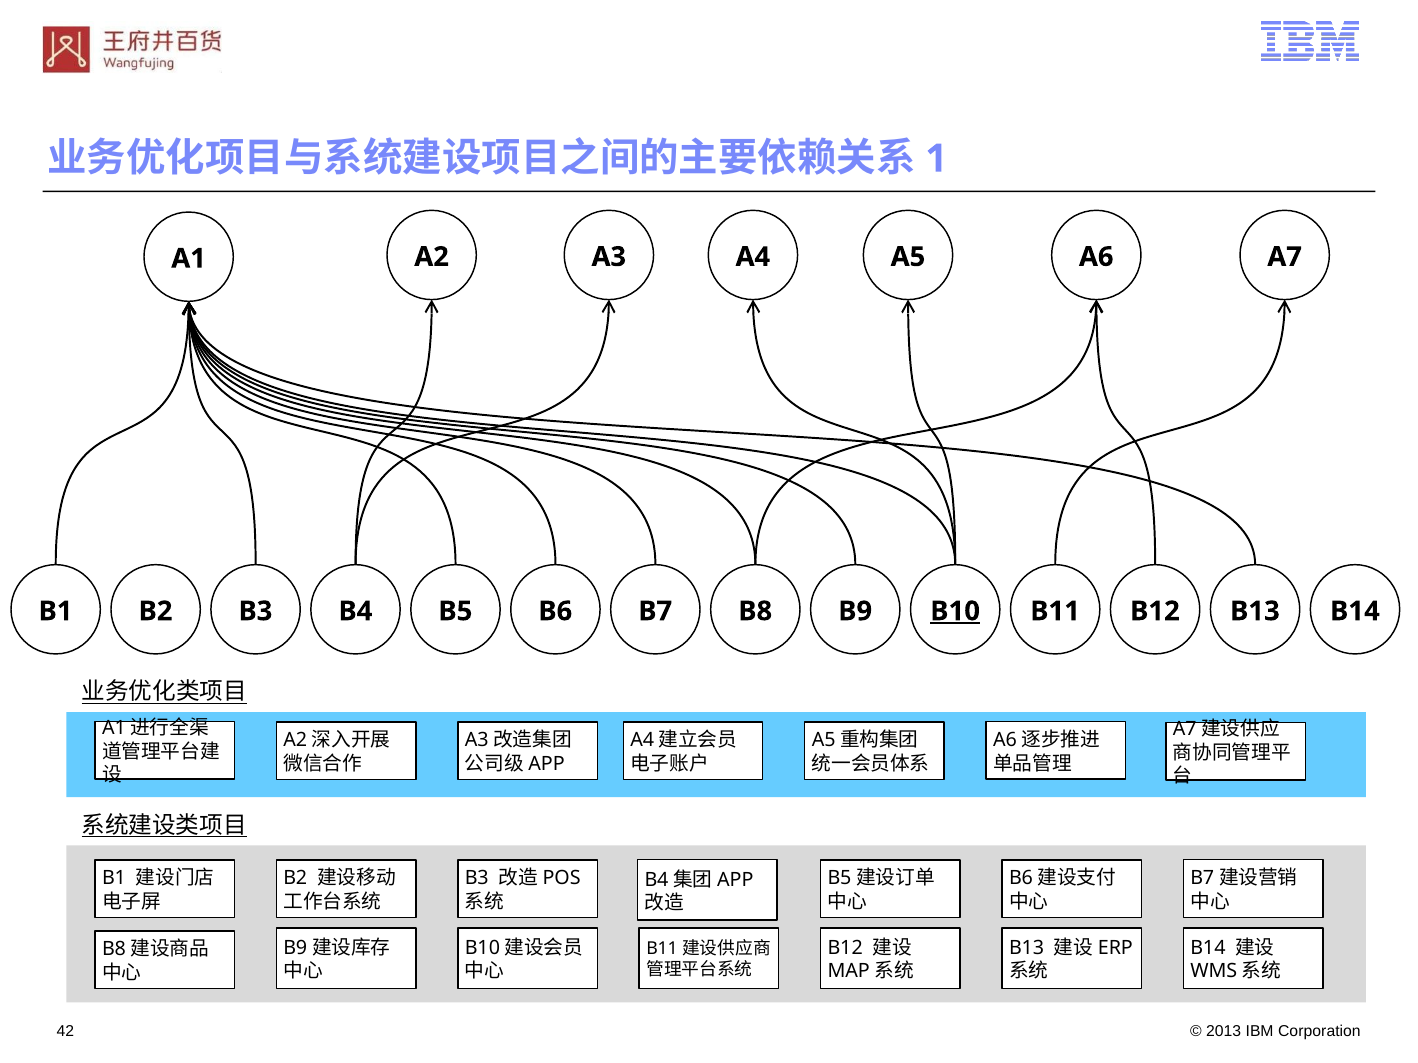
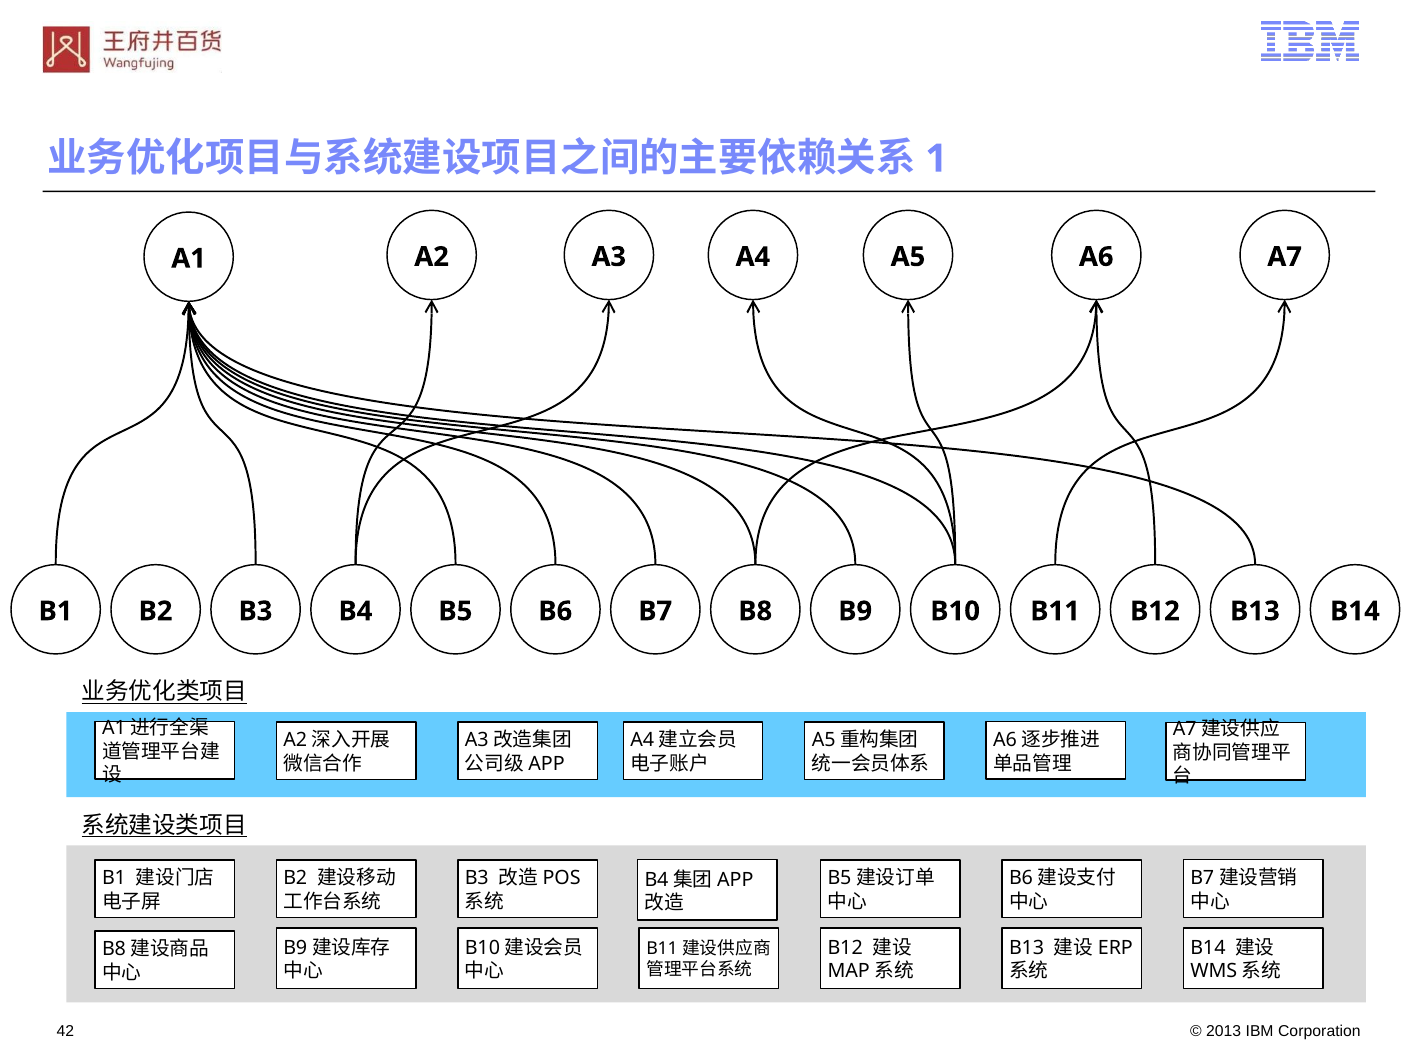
B10 underline: present -> none (955, 611)
